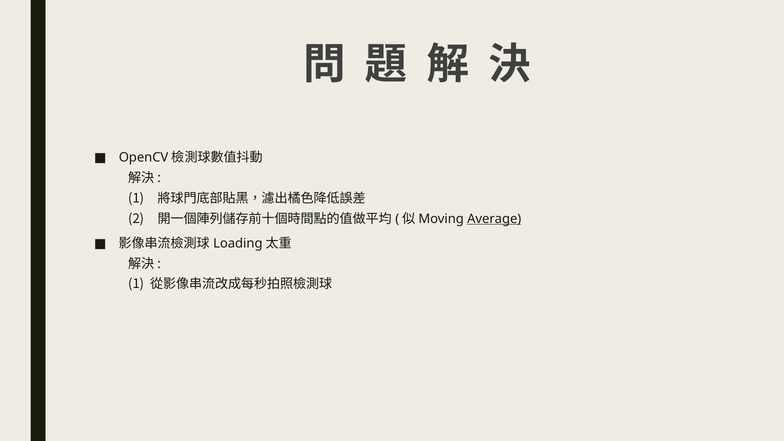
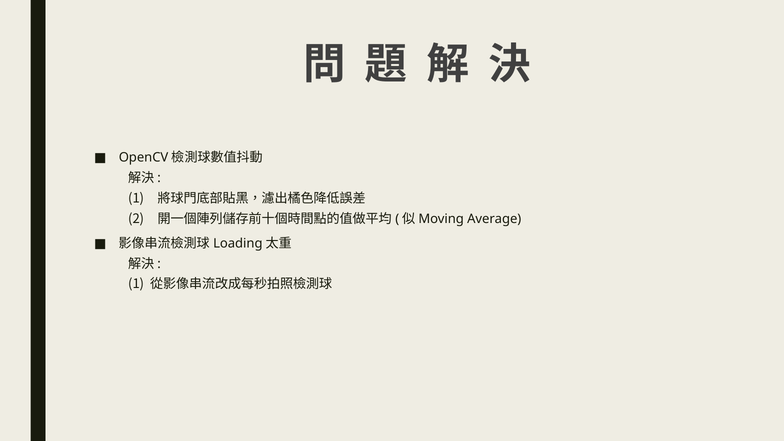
Average underline: present -> none (494, 219)
